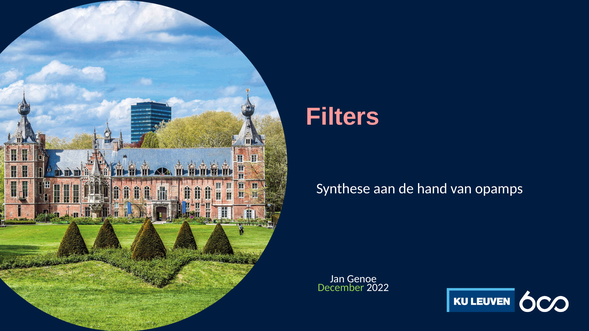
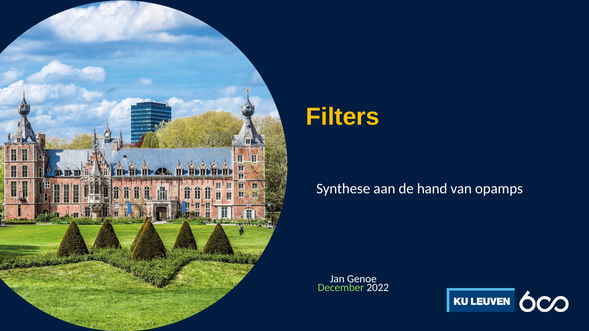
Filters colour: pink -> yellow (343, 117)
